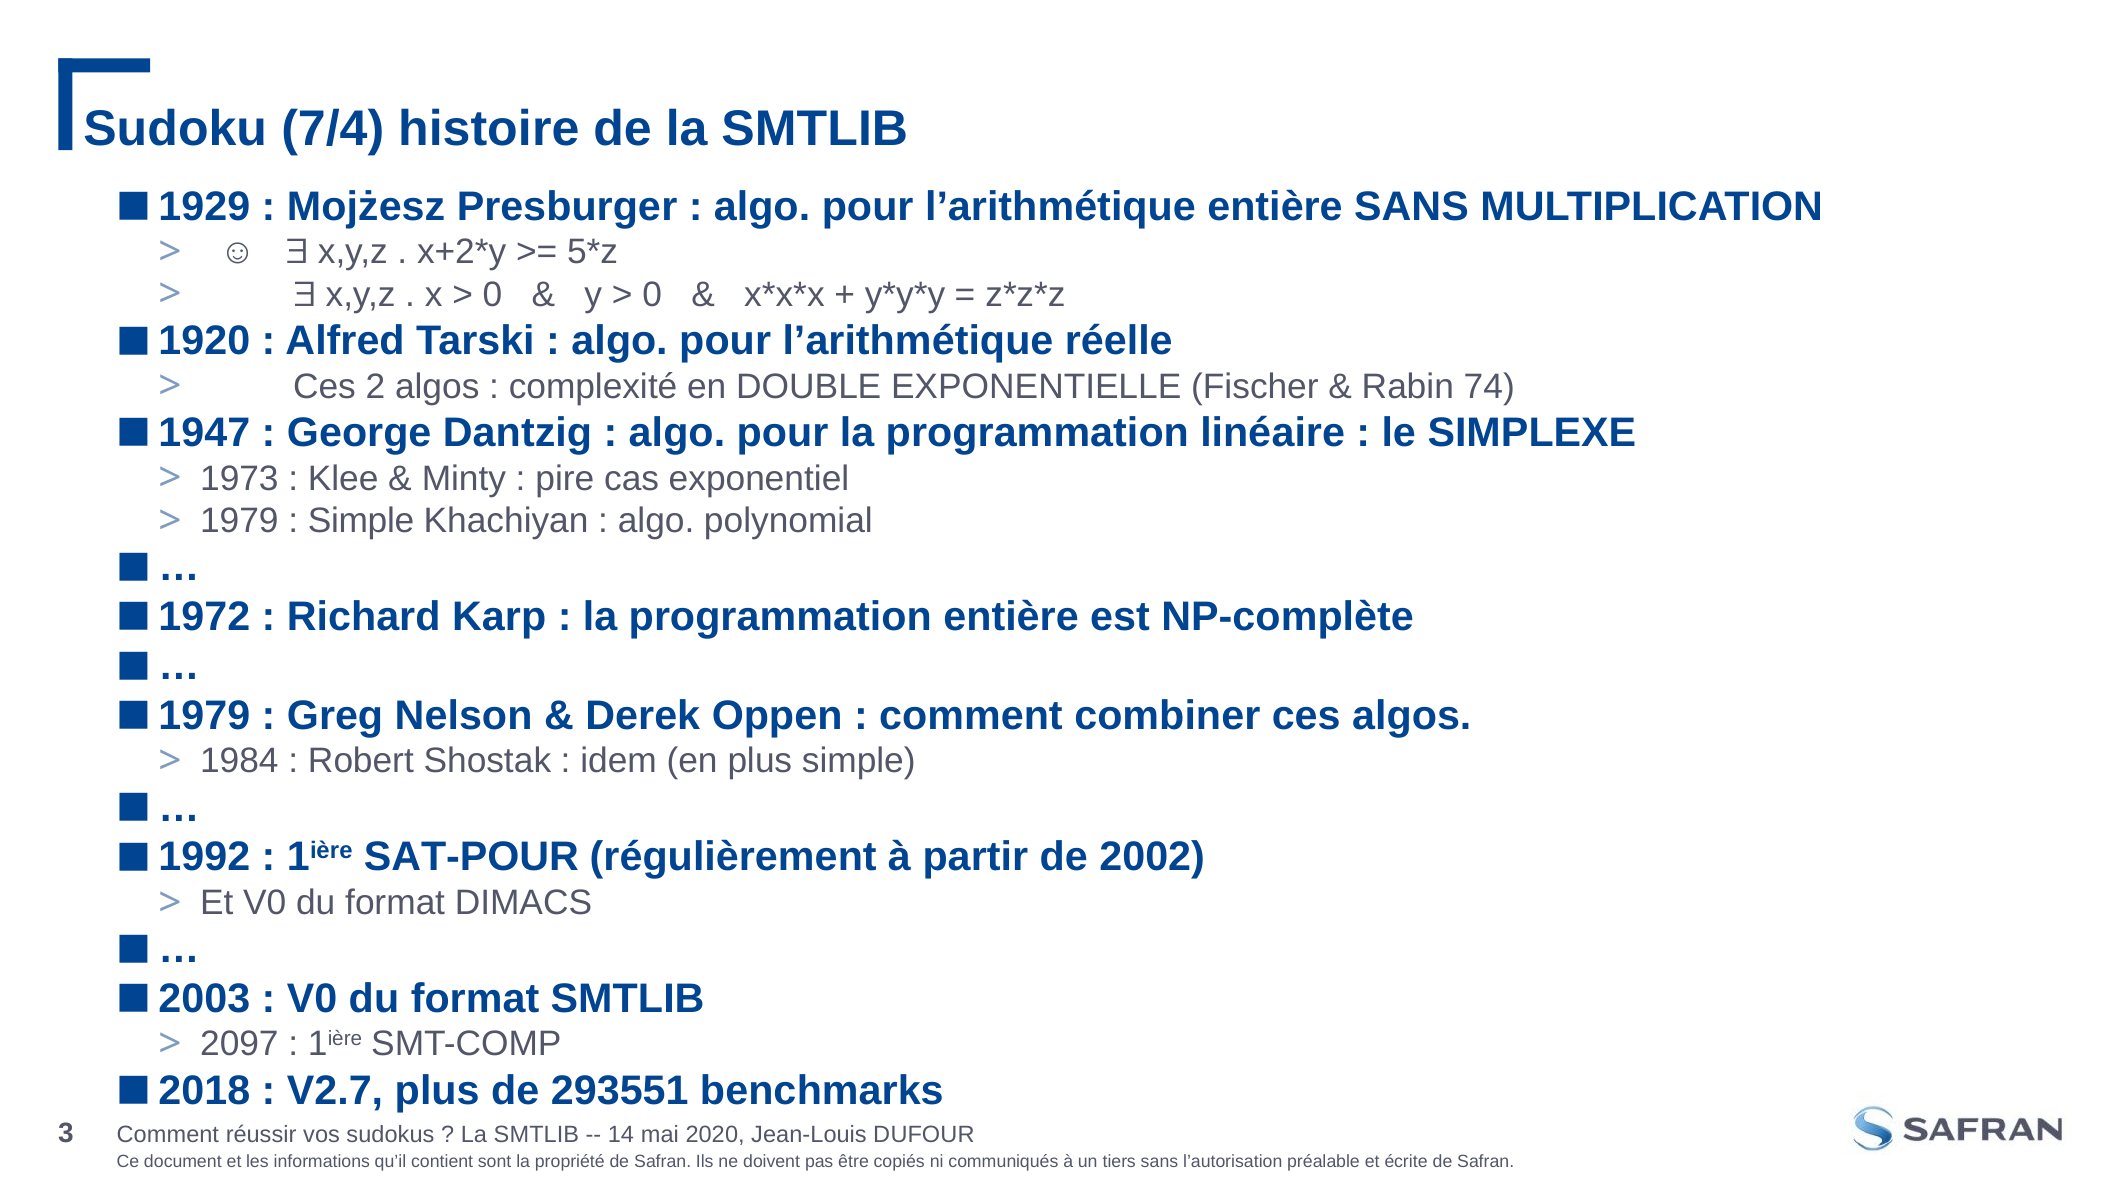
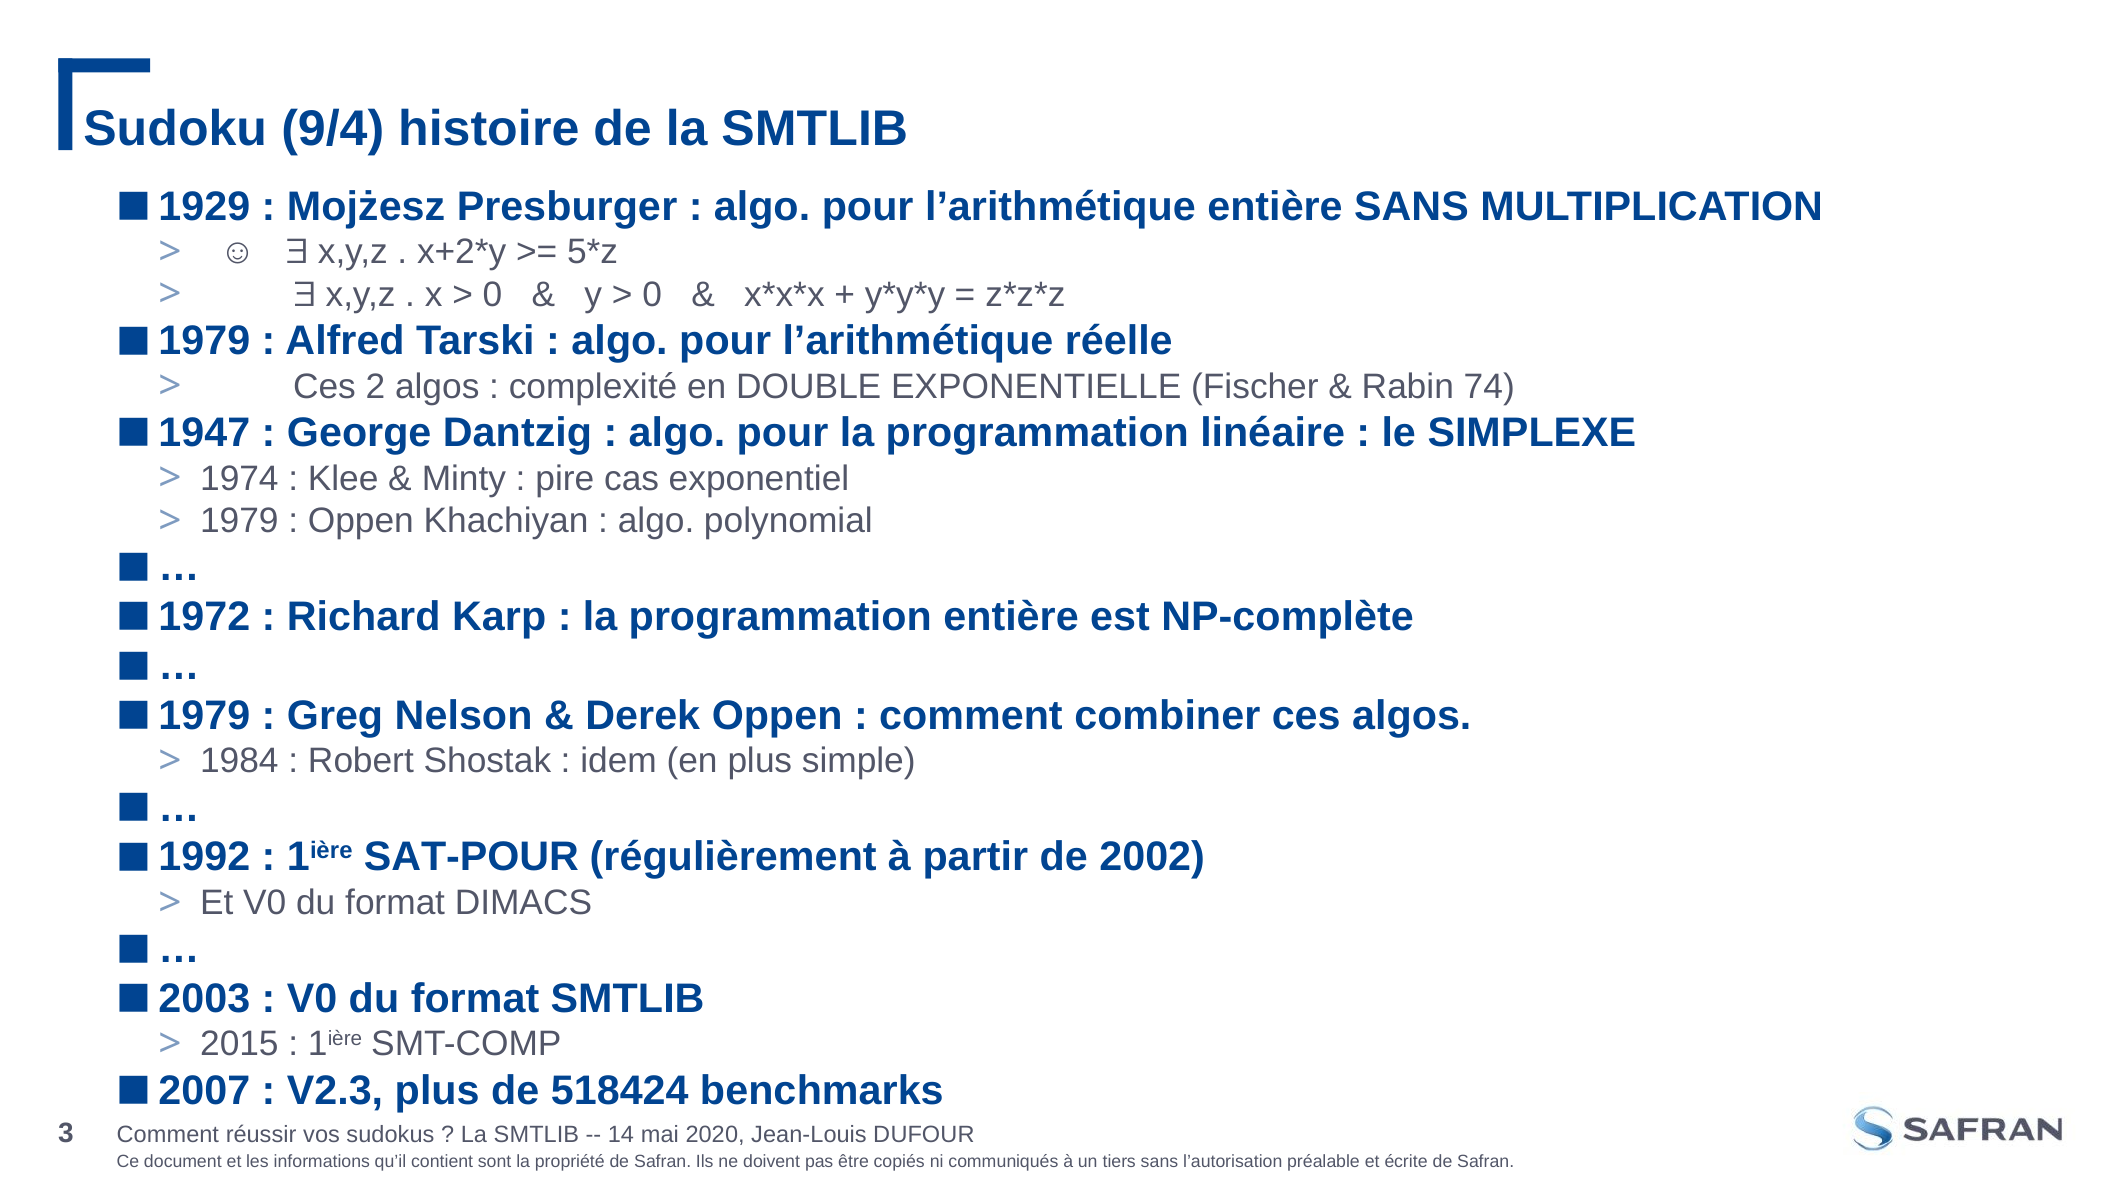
7/4: 7/4 -> 9/4 (333, 129)
1920: 1920 -> 1979 (204, 341)
1973: 1973 -> 1974 (239, 478)
Simple: Simple -> Oppen (361, 521)
2097: 2097 -> 2015 (239, 1044)
2018: 2018 -> 2007 (204, 1091)
V2.7: V2.7 -> V2.3 (335, 1091)
293551: 293551 -> 518424 (620, 1091)
